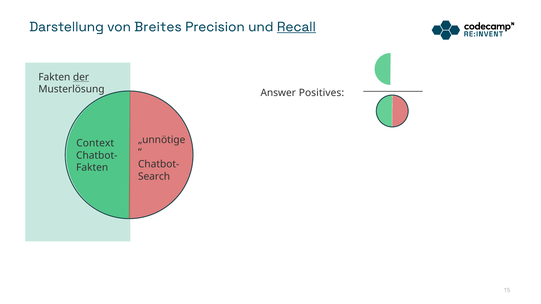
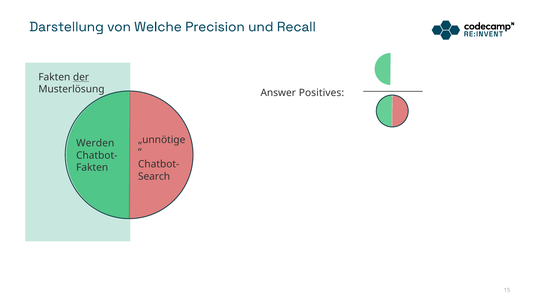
Breites: Breites -> Welche (158, 27)
Recall underline: present -> none (296, 27)
Context: Context -> Werden (95, 143)
